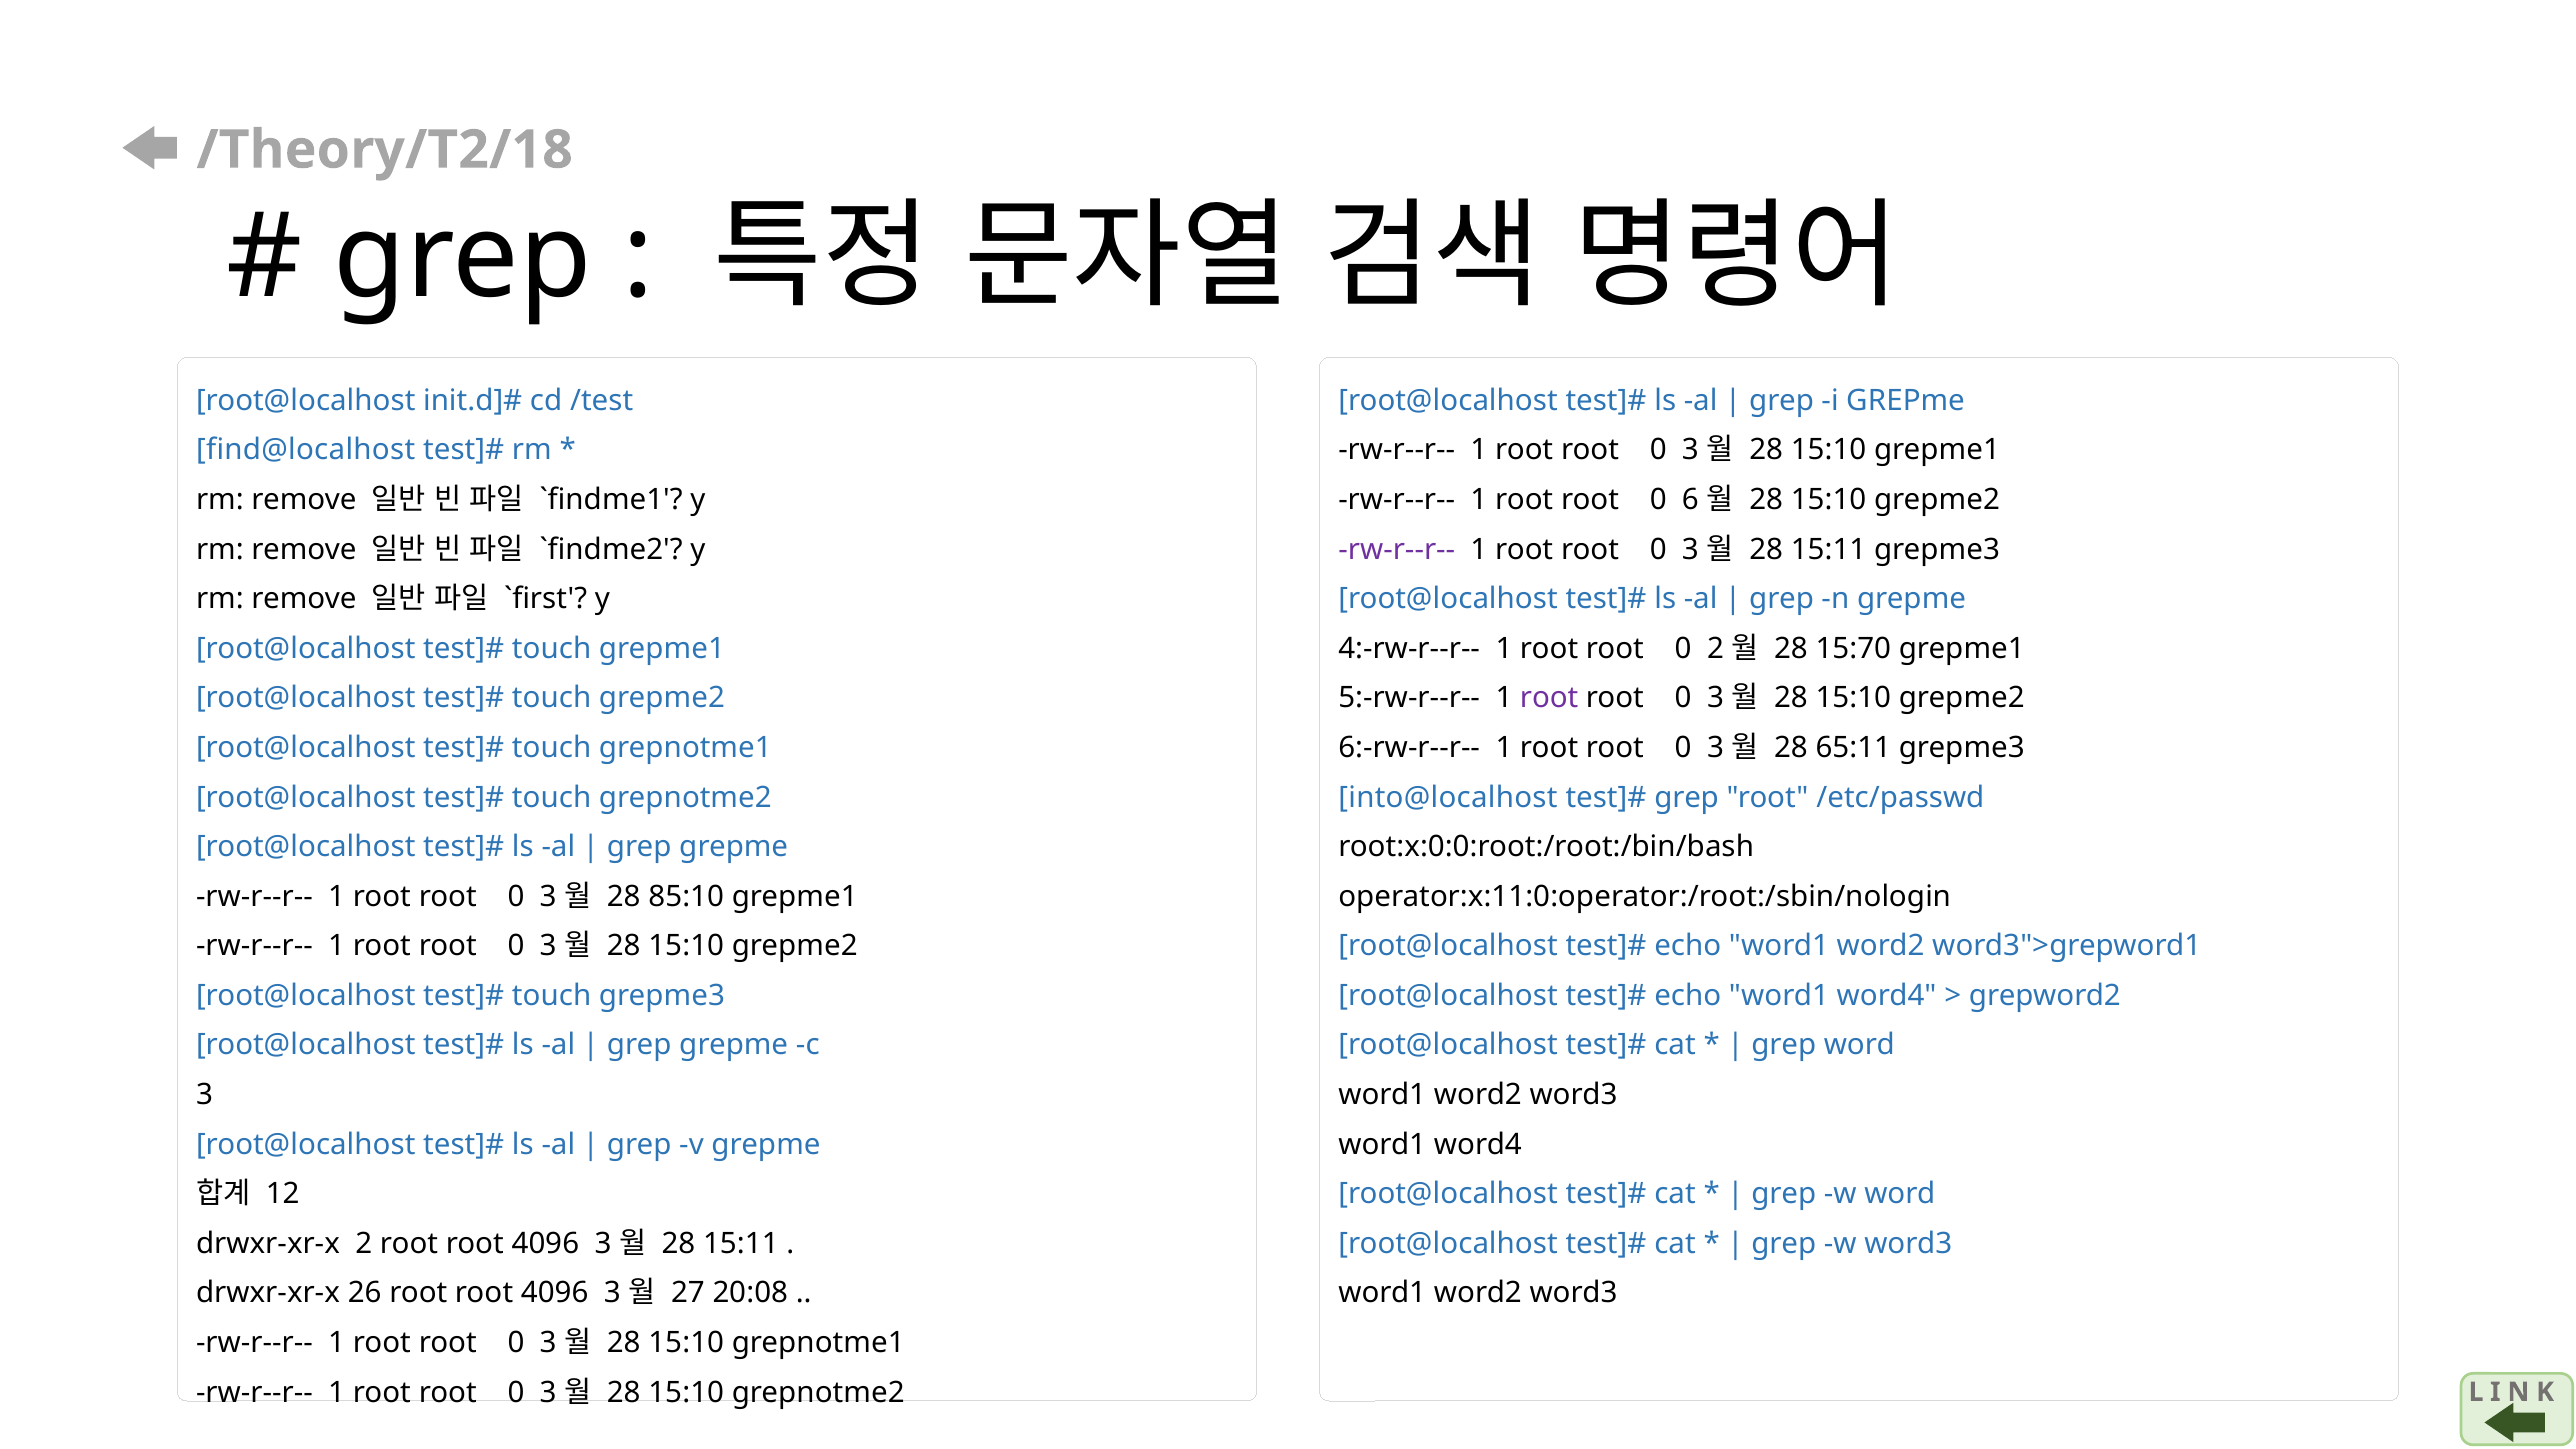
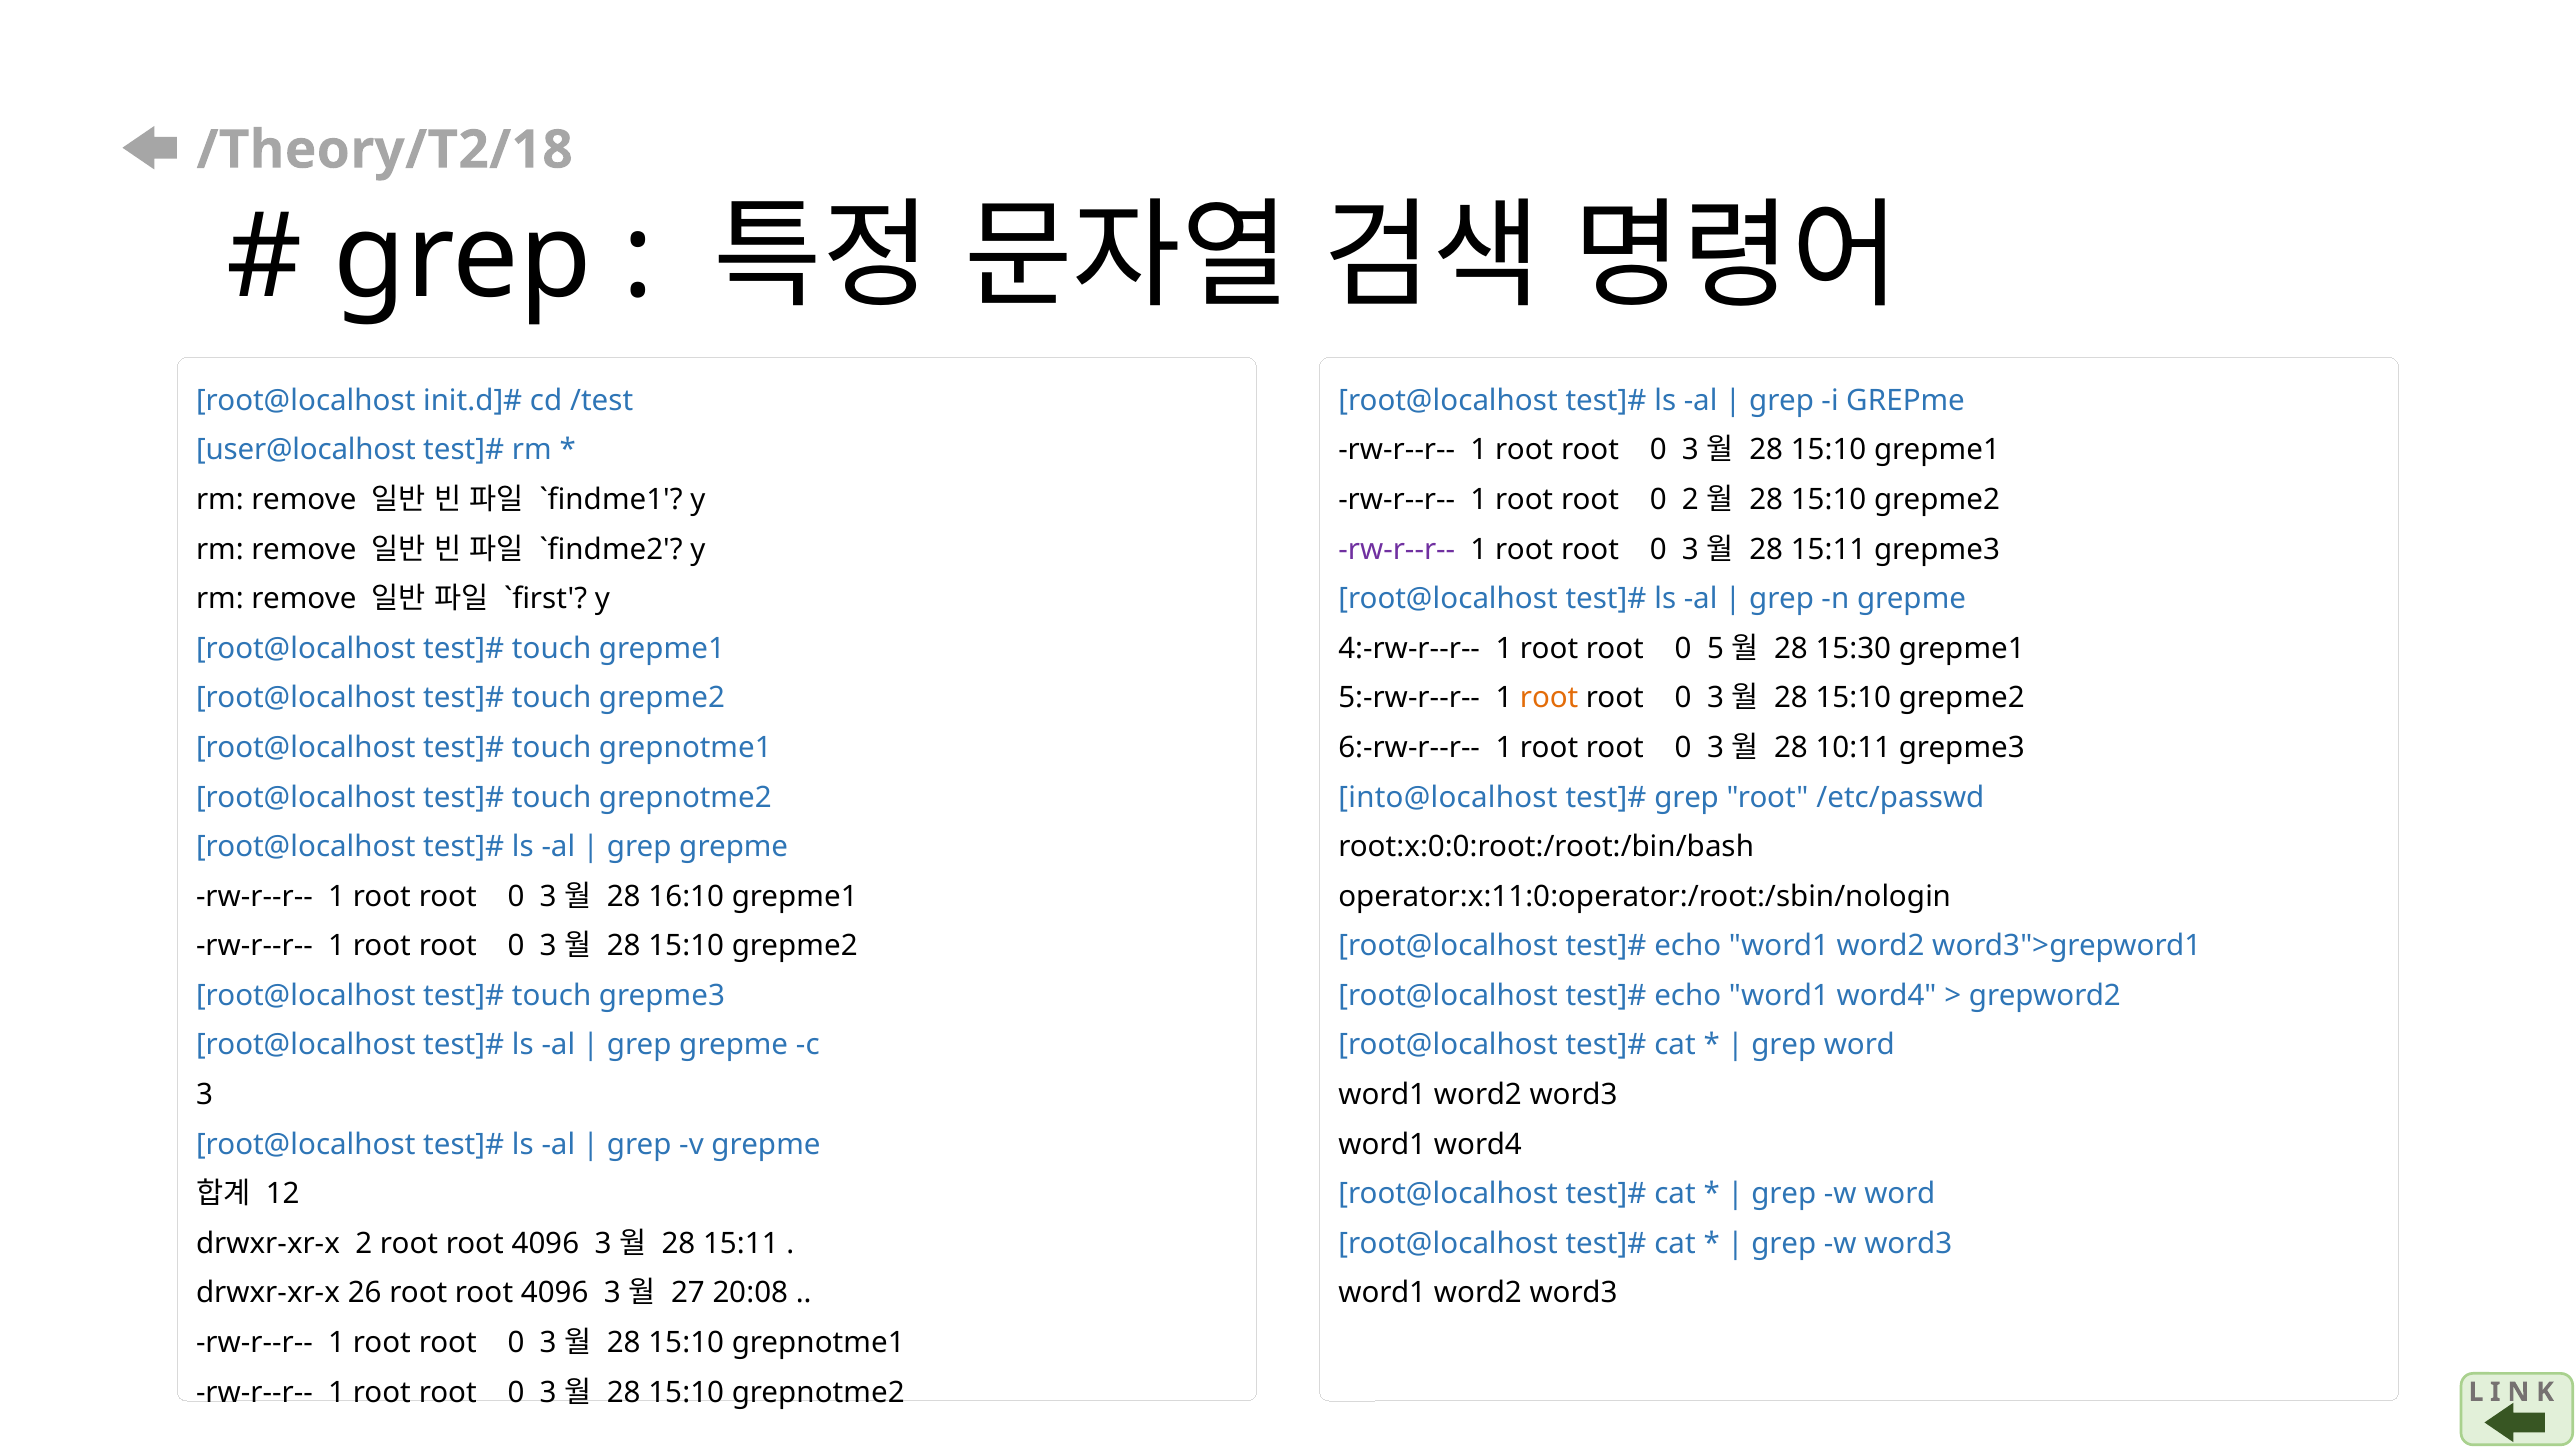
find@localhost: find@localhost -> user@localhost (306, 450)
0 6: 6 -> 2 (1690, 500)
0 2: 2 -> 5 (1716, 649)
15:70: 15:70 -> 15:30 (1853, 649)
root colour: purple -> orange (1549, 698)
65:11: 65:11 -> 10:11 (1853, 748)
85:10: 85:10 -> 16:10 (686, 896)
